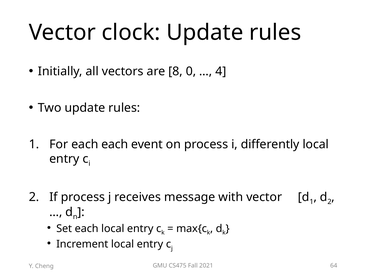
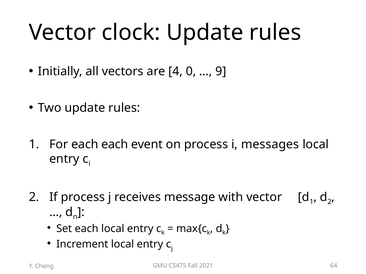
8: 8 -> 4 (176, 71)
4: 4 -> 9 (221, 71)
differently: differently -> messages (270, 145)
